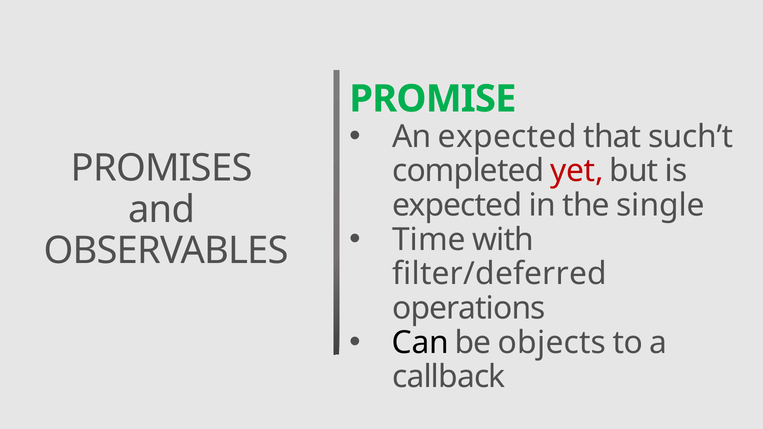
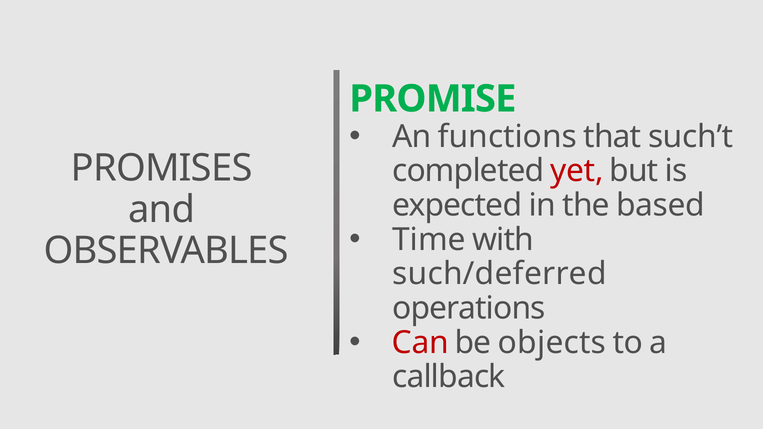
An expected: expected -> functions (507, 137)
single: single -> based (661, 205)
filter/deferred: filter/deferred -> such/deferred (499, 274)
Can colour: black -> red (420, 343)
